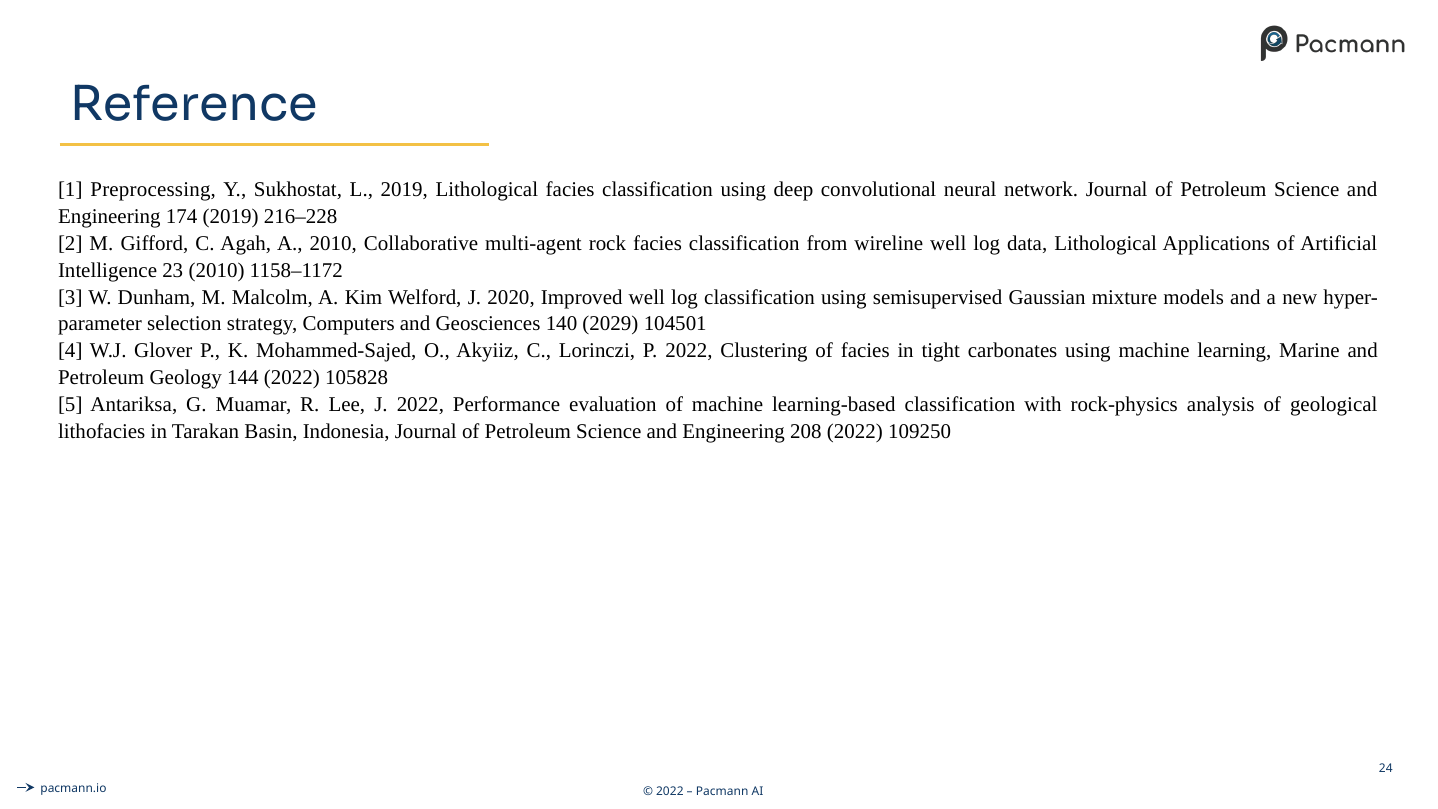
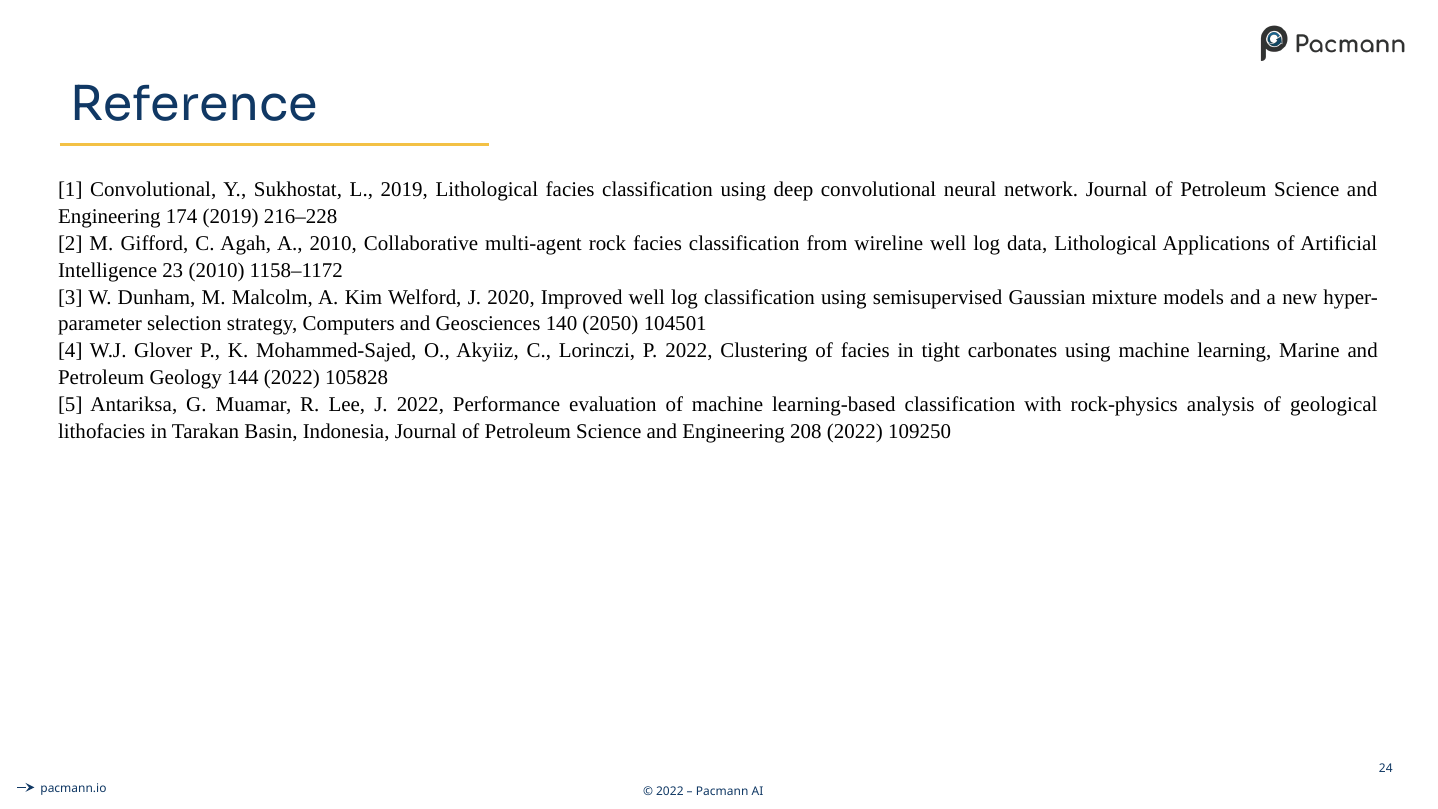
1 Preprocessing: Preprocessing -> Convolutional (153, 189)
2029: 2029 -> 2050 (610, 324)
